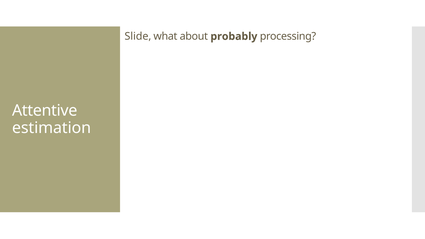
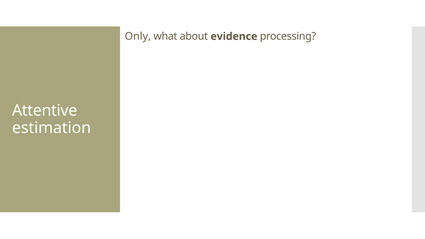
Slide: Slide -> Only (138, 36)
probably: probably -> evidence (234, 36)
